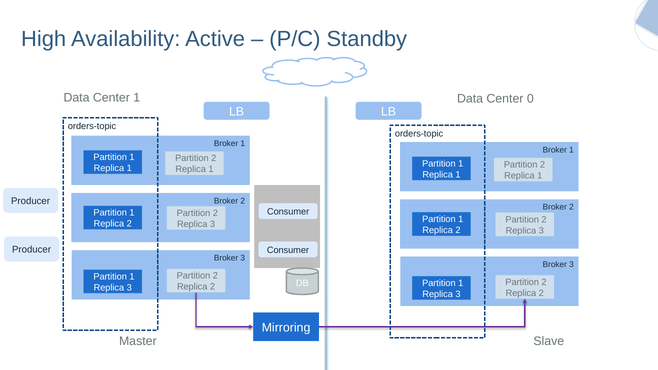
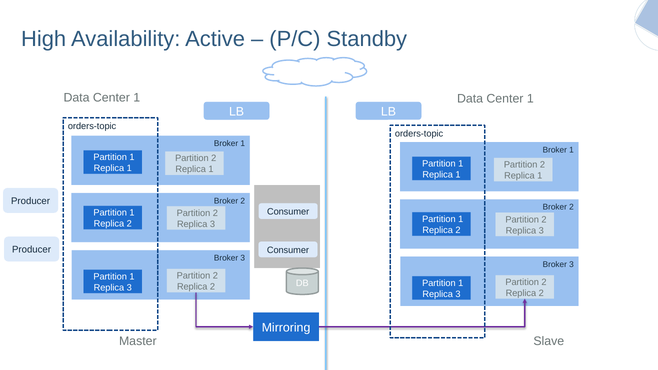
1 Data Center 0: 0 -> 1 (530, 99)
